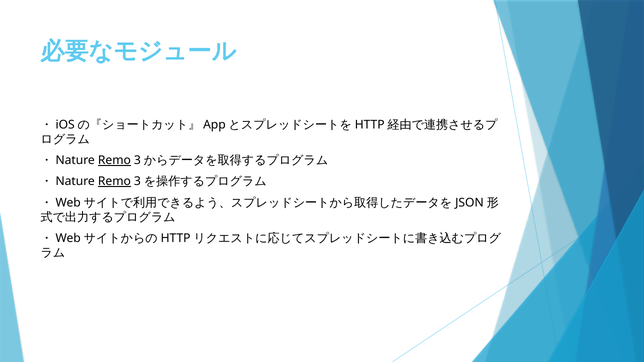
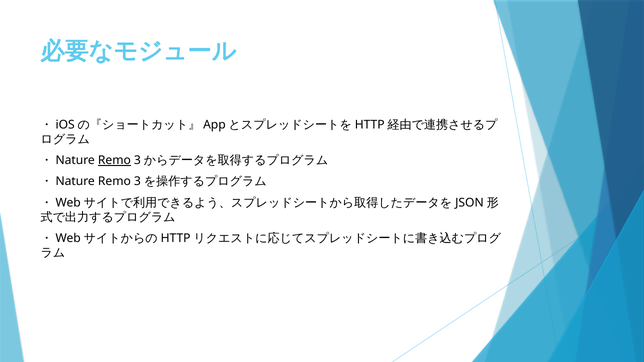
Remo underline: present -> none (114, 182)
